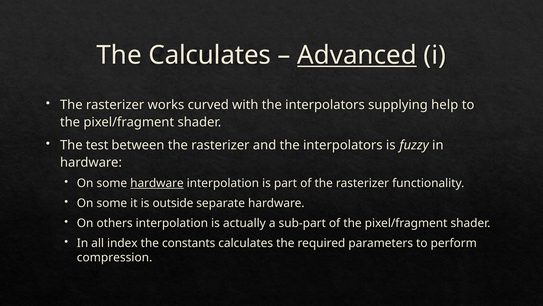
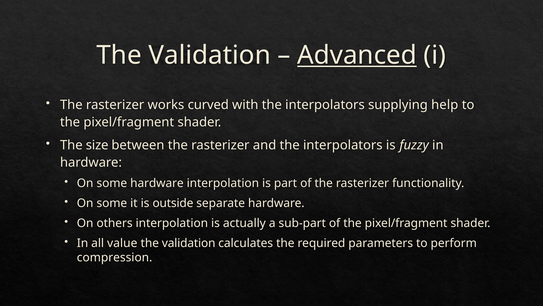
Calculates: Calculates -> Validation (210, 55)
test: test -> size (97, 145)
hardware underline: present -> none (157, 183)
index: index -> value (122, 243)
constants: constants -> validation (189, 243)
